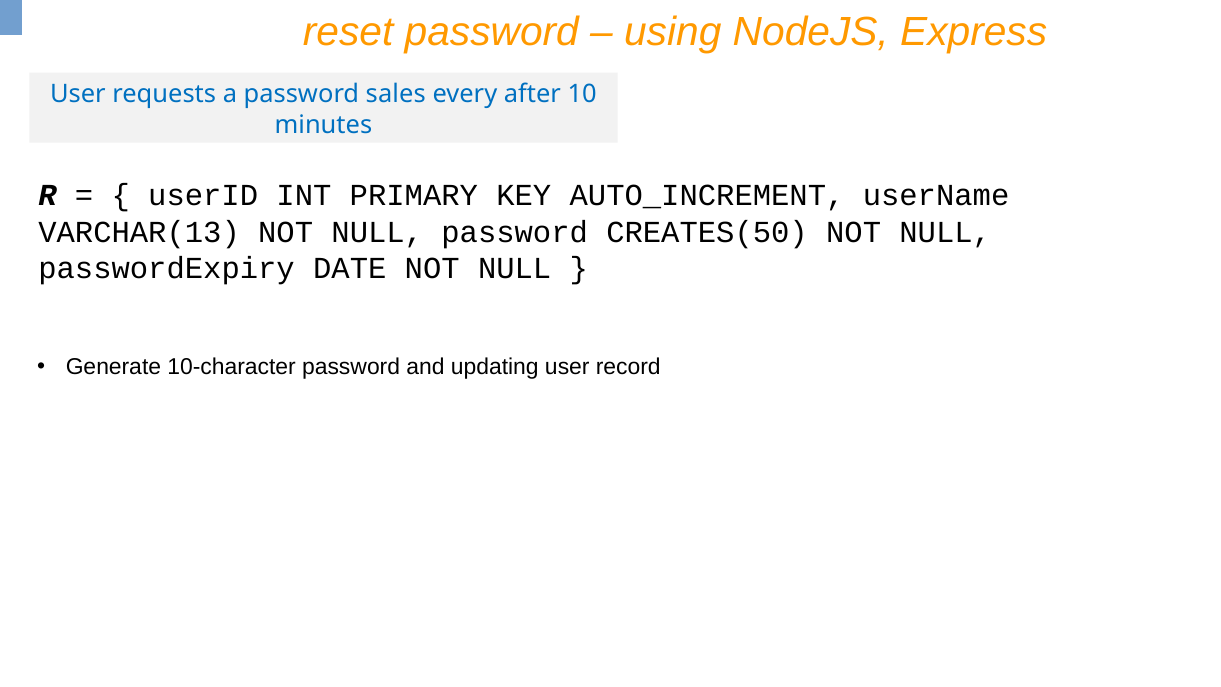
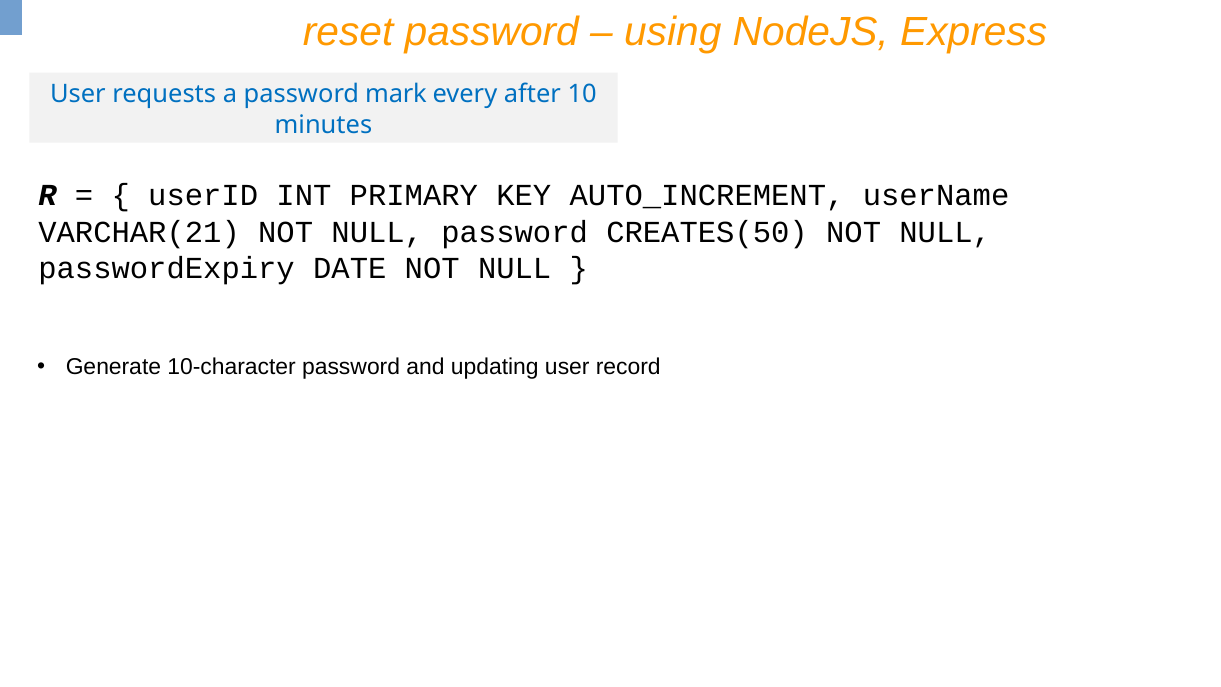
sales: sales -> mark (396, 94)
VARCHAR(13: VARCHAR(13 -> VARCHAR(21 (139, 232)
